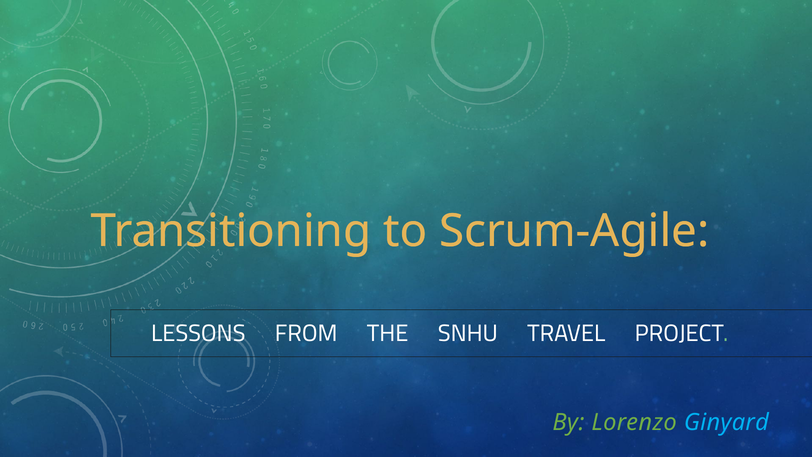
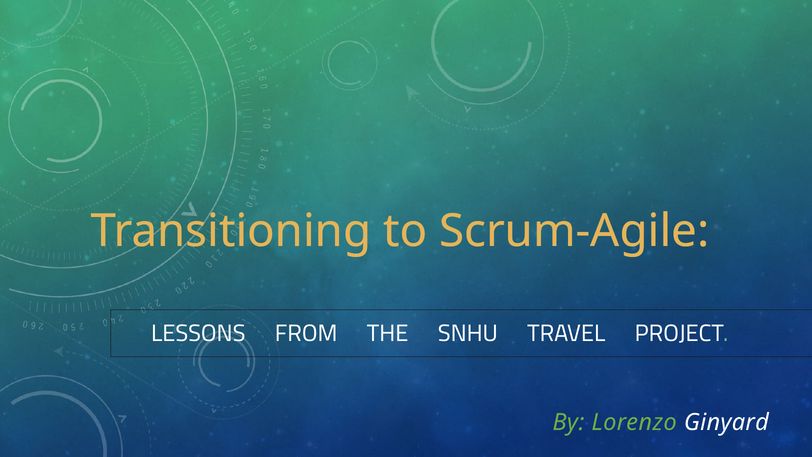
Ginyard colour: light blue -> white (726, 422)
